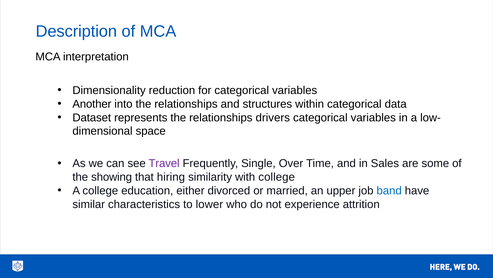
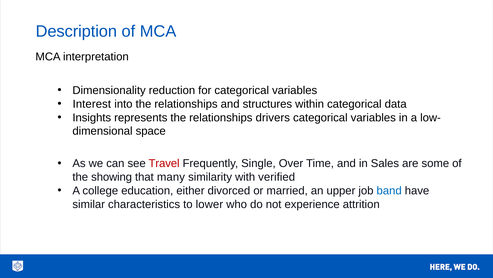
Another: Another -> Interest (92, 104)
Dataset: Dataset -> Insights (92, 117)
Travel colour: purple -> red (164, 163)
hiring: hiring -> many (171, 177)
with college: college -> verified (277, 177)
